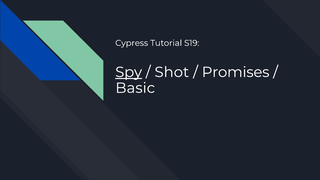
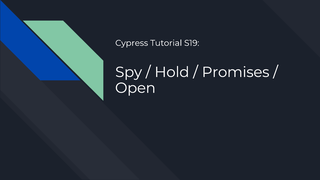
Spy underline: present -> none (129, 72)
Shot: Shot -> Hold (172, 72)
Basic: Basic -> Open (135, 88)
